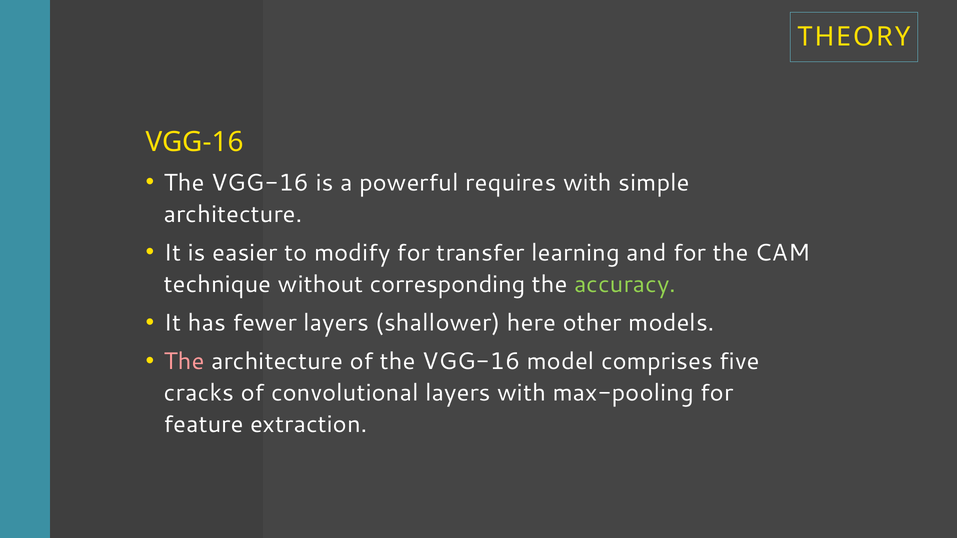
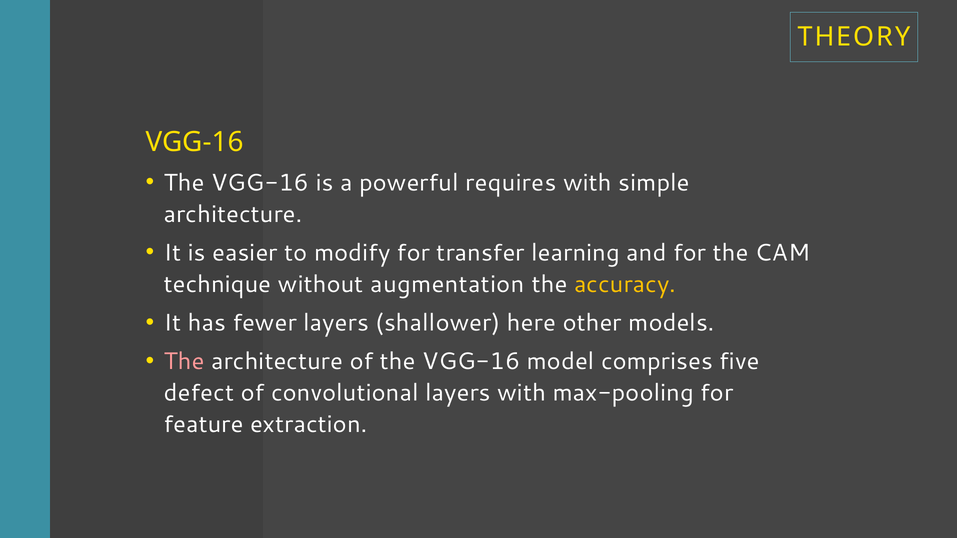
corresponding: corresponding -> augmentation (447, 285)
accuracy colour: light green -> yellow (625, 285)
cracks: cracks -> defect (199, 393)
